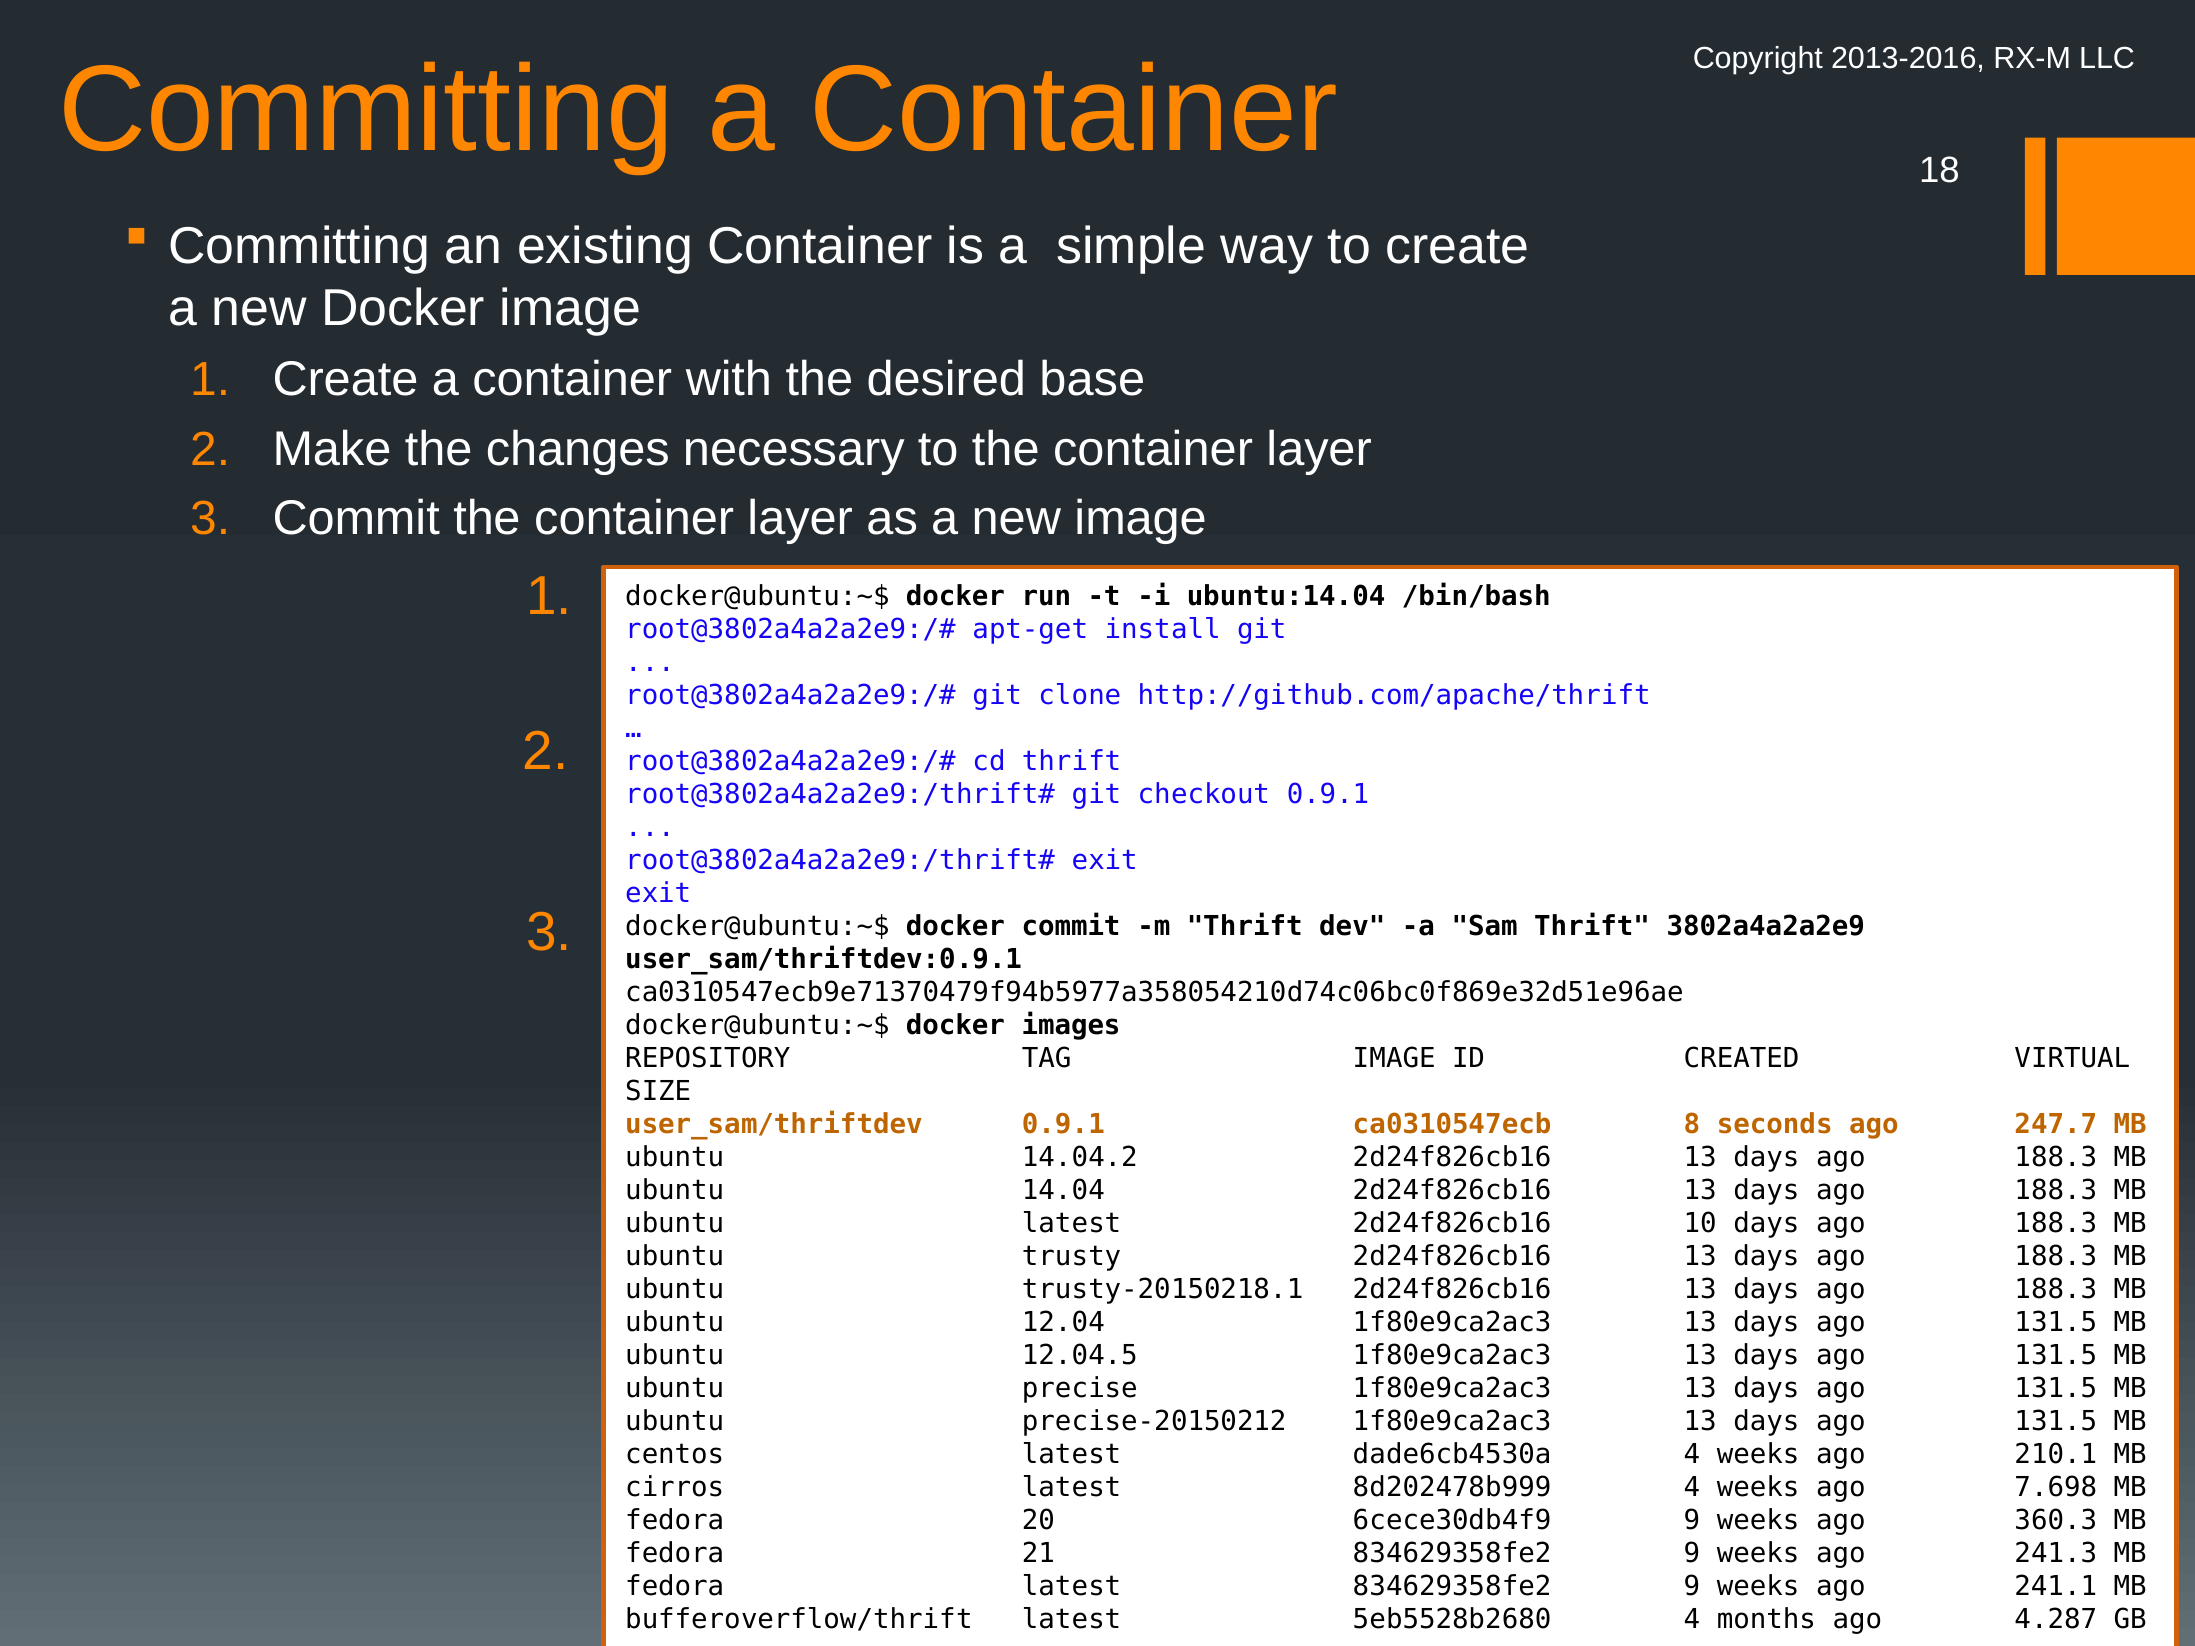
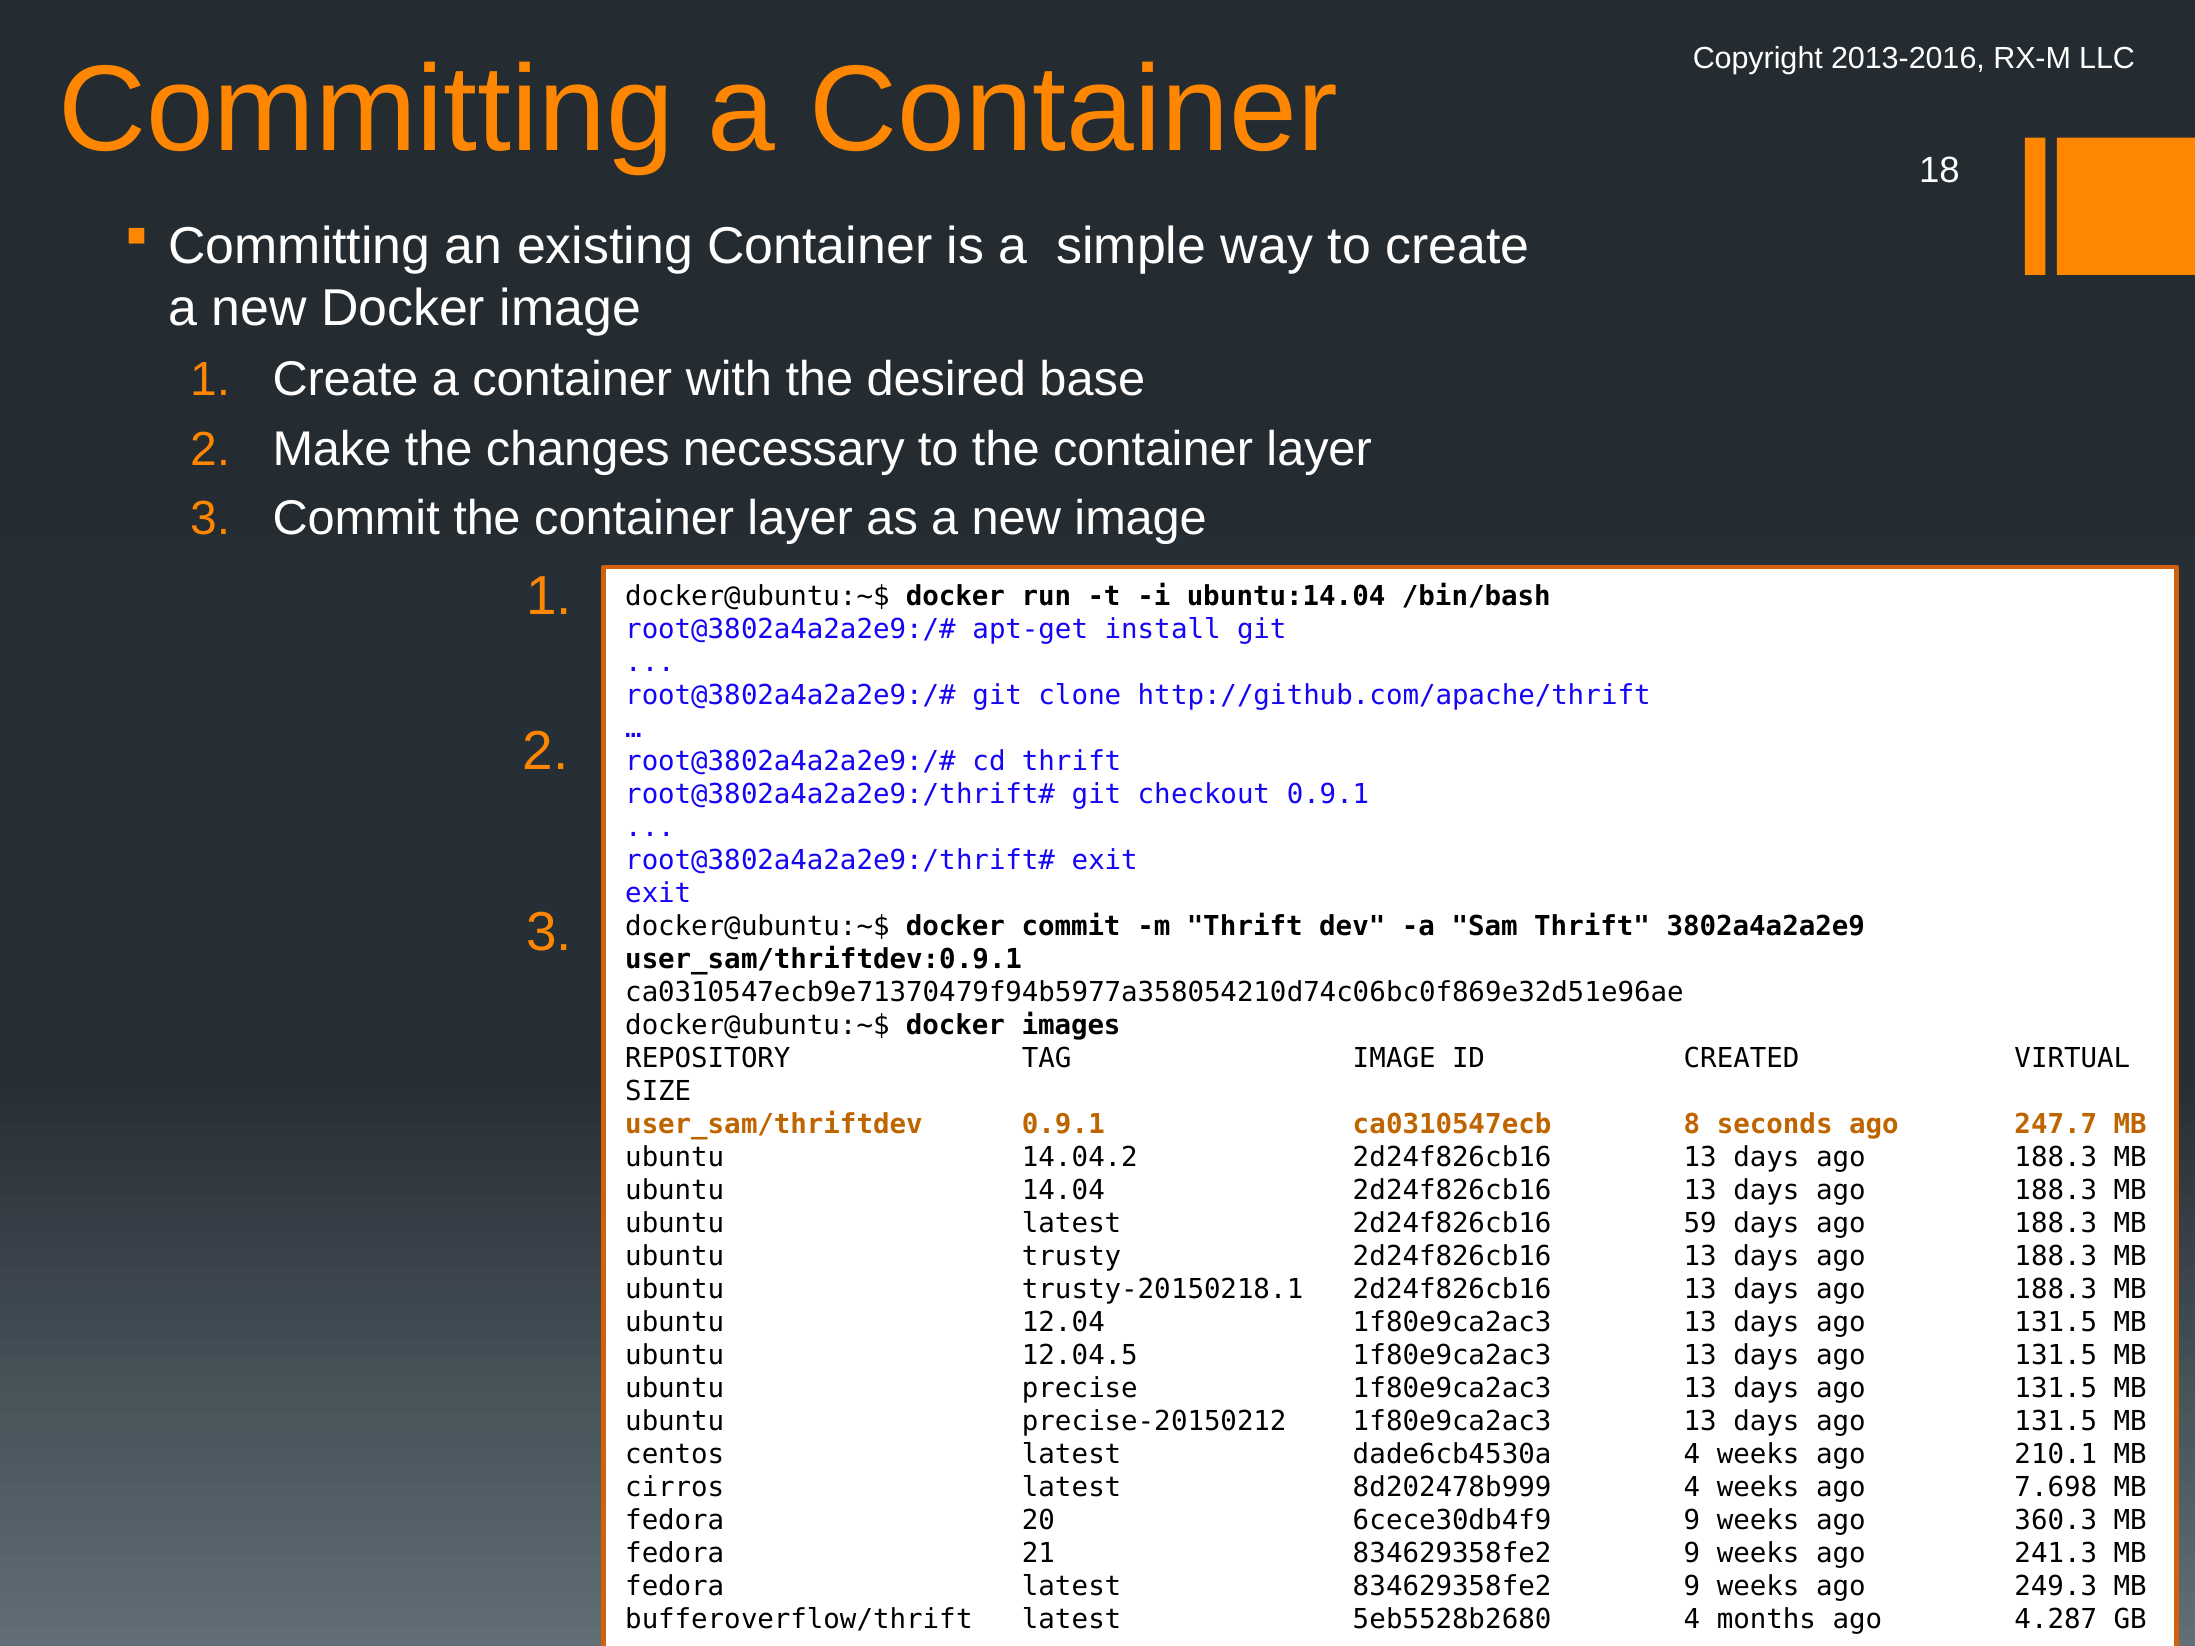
10: 10 -> 59 (1700, 1223)
241.1: 241.1 -> 249.3 (2056, 1587)
